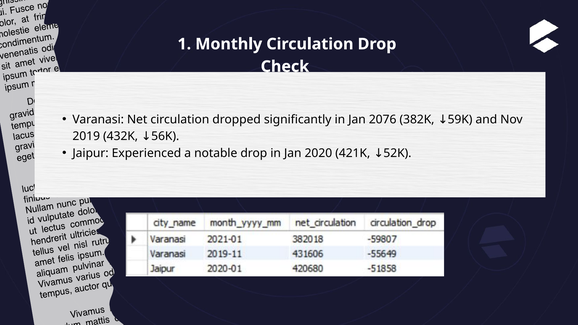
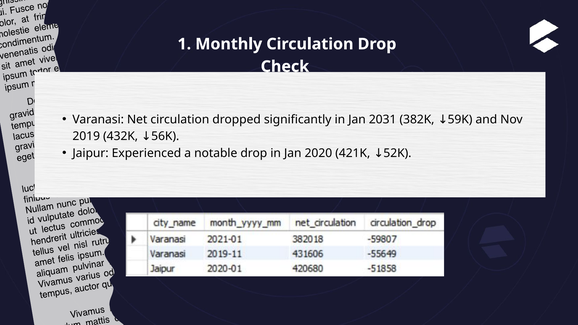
2076: 2076 -> 2031 (383, 119)
